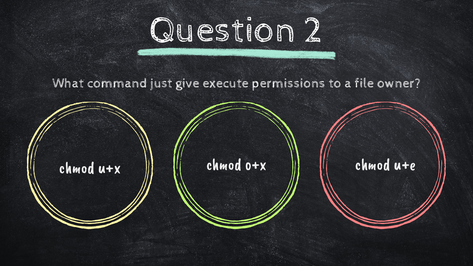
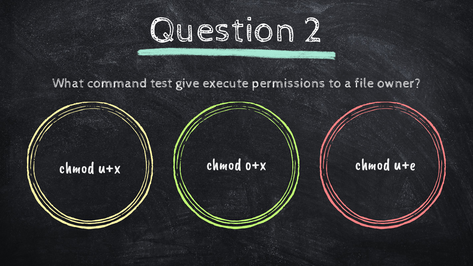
just: just -> test (161, 83)
